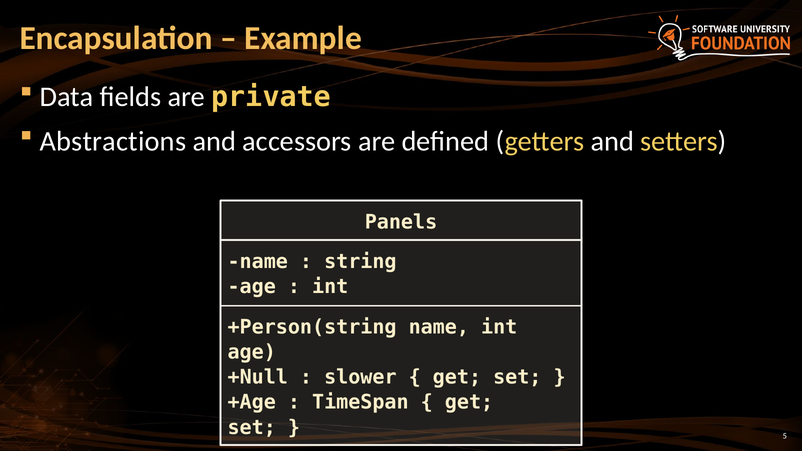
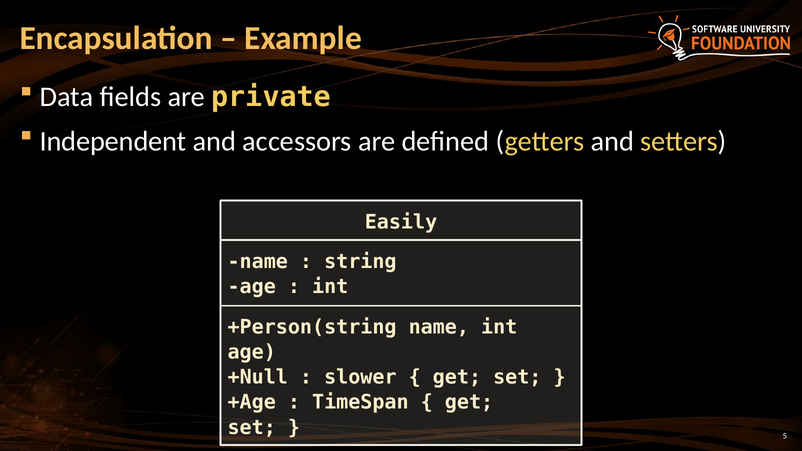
Abstractions: Abstractions -> Independent (113, 141)
Panels: Panels -> Easily (401, 222)
